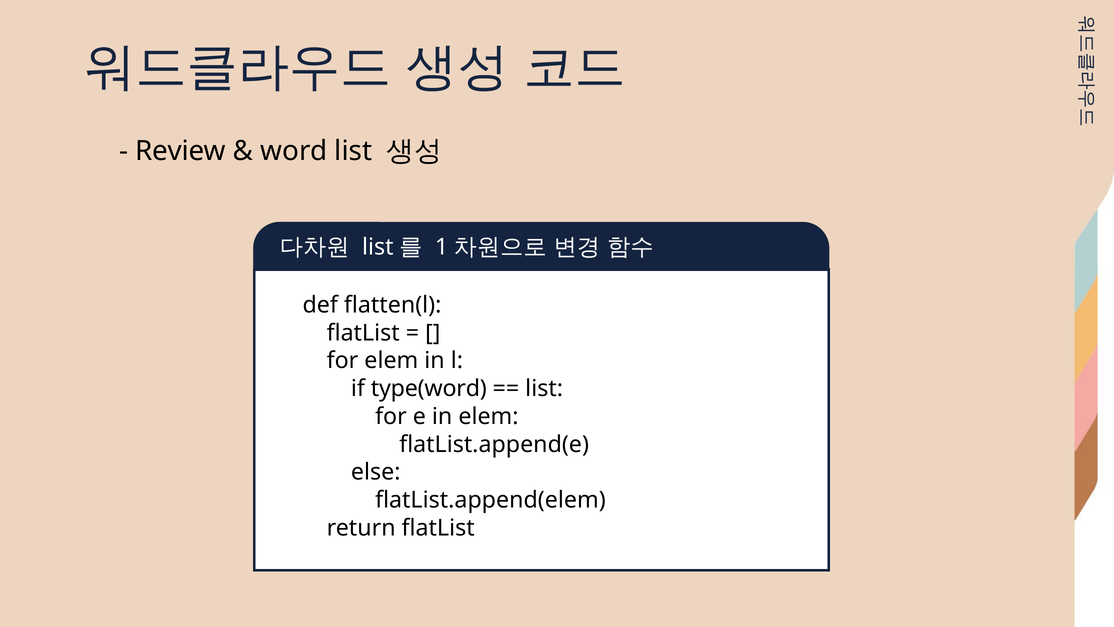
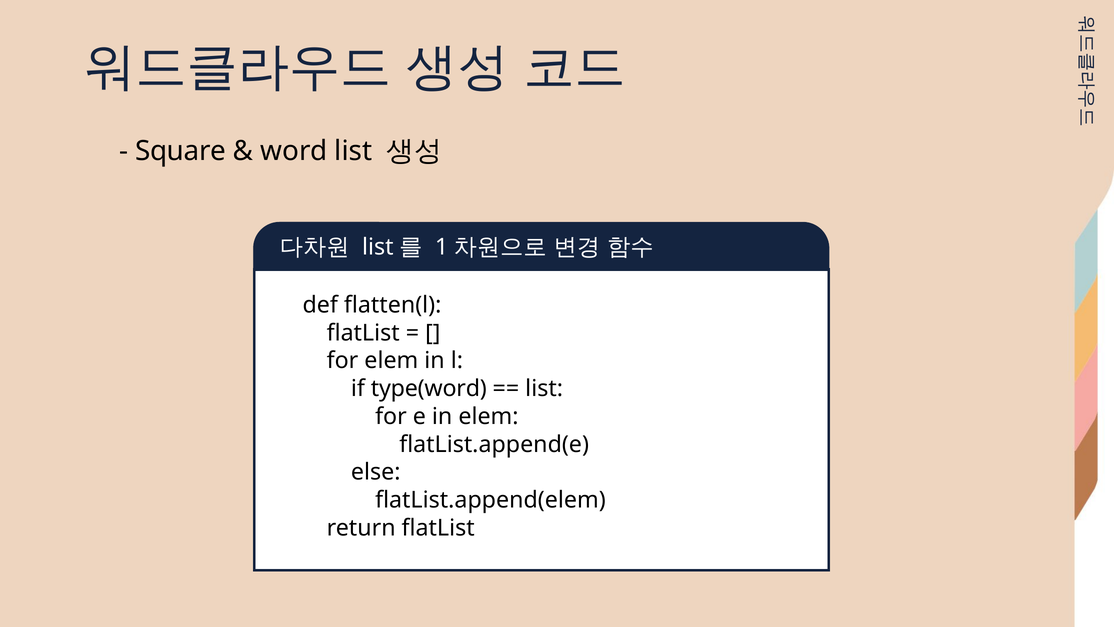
Review: Review -> Square (181, 151)
